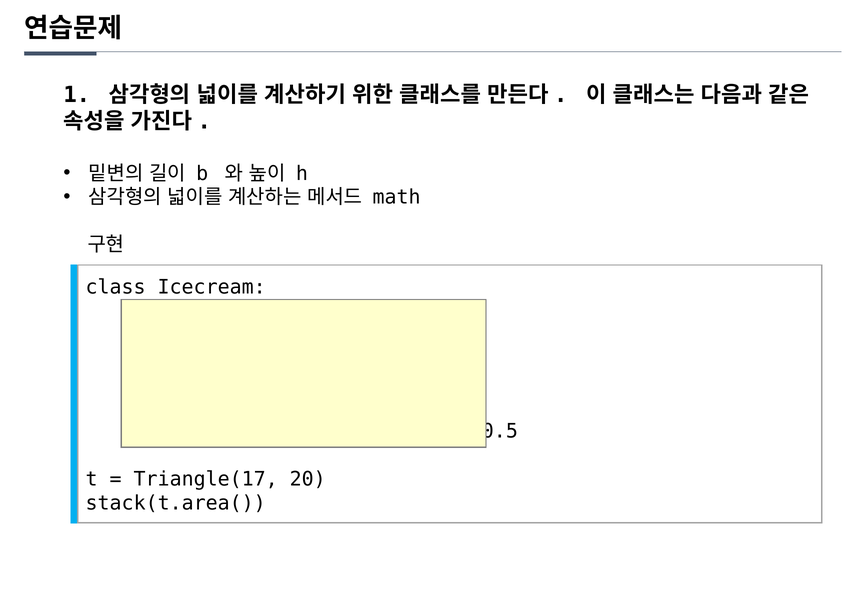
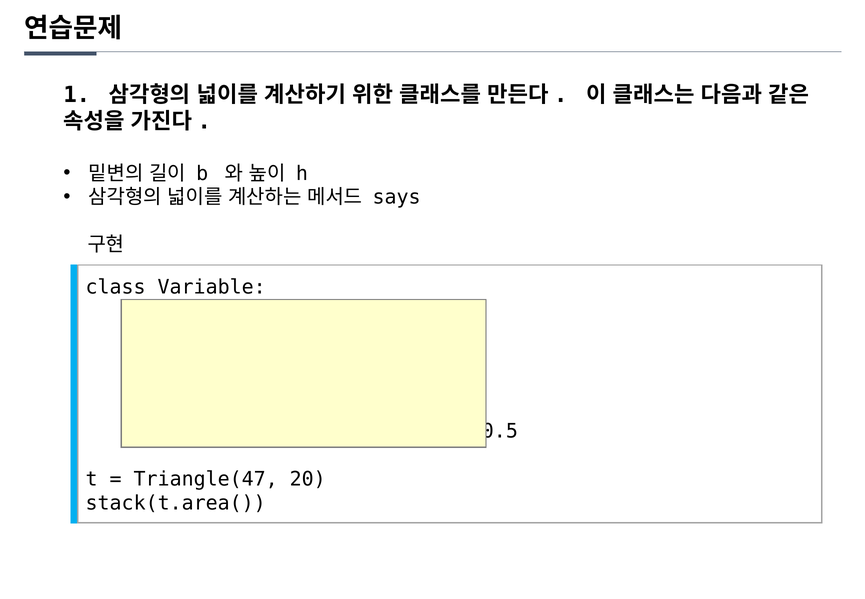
math: math -> says (397, 197)
Icecream: Icecream -> Variable (212, 287)
Triangle(17: Triangle(17 -> Triangle(47 (206, 479)
